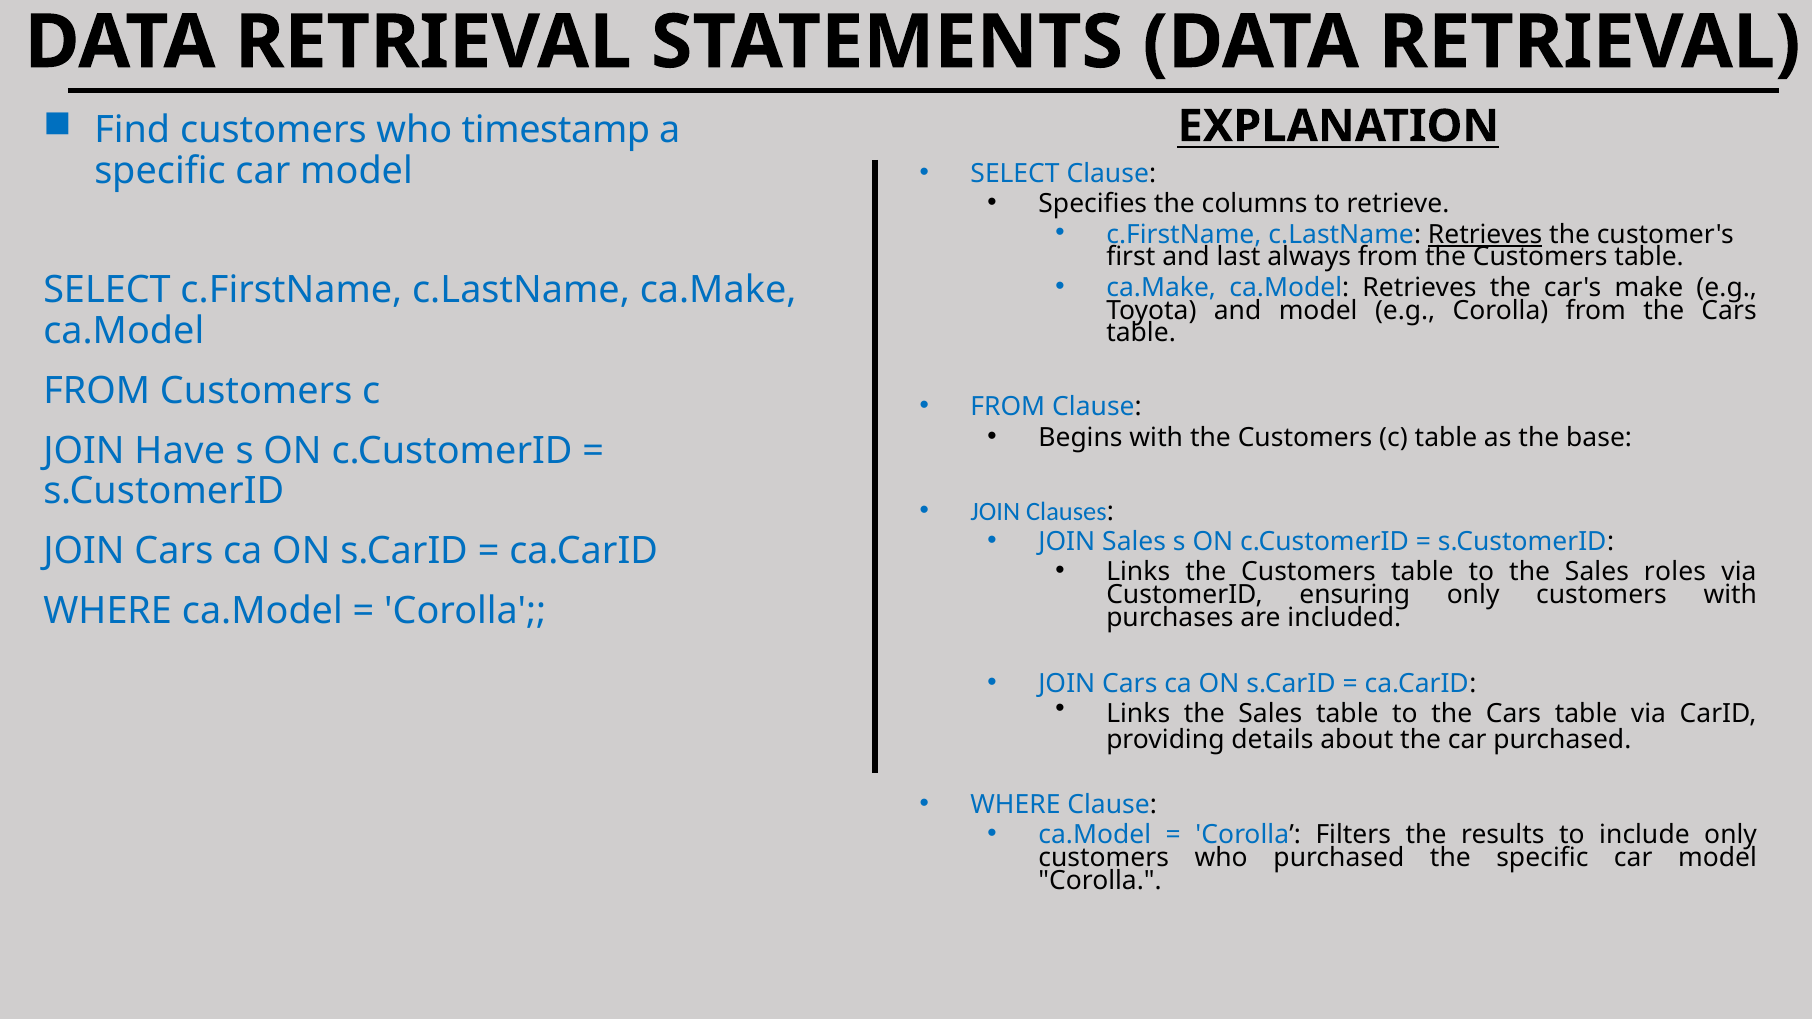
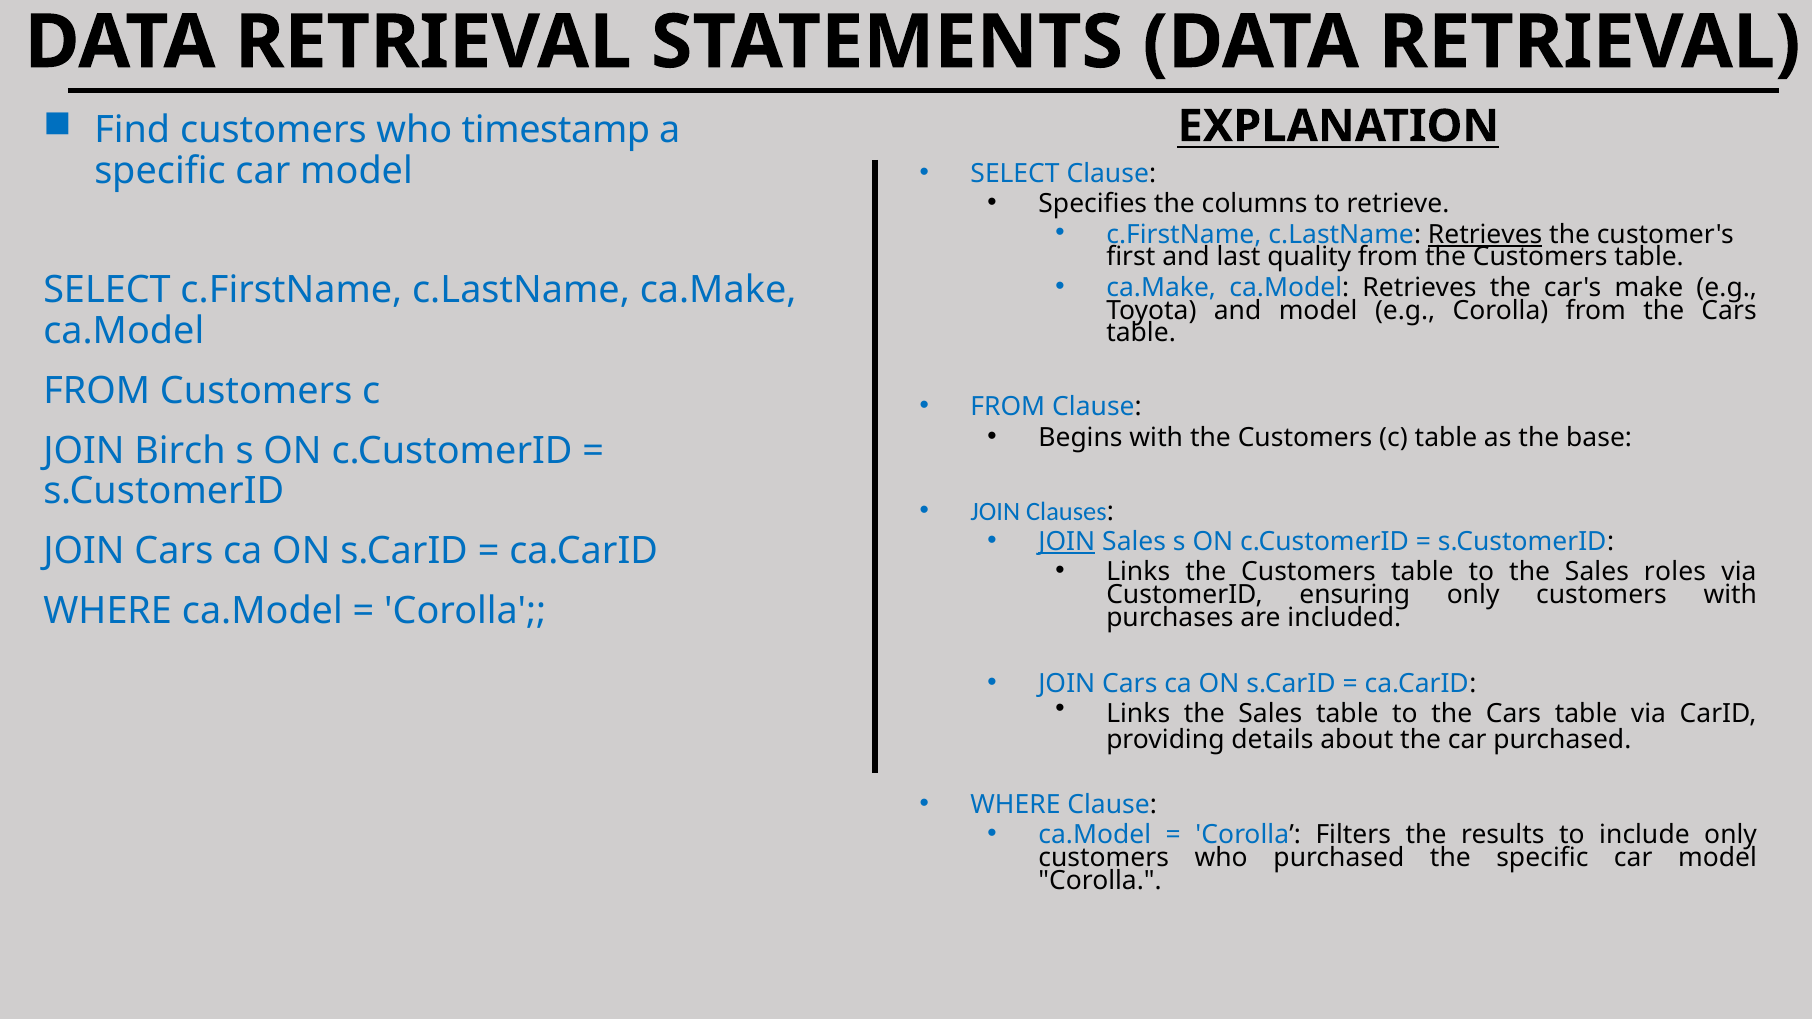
always: always -> quality (1309, 257)
Have: Have -> Birch (180, 451)
JOIN underline: none -> present (1067, 542)
